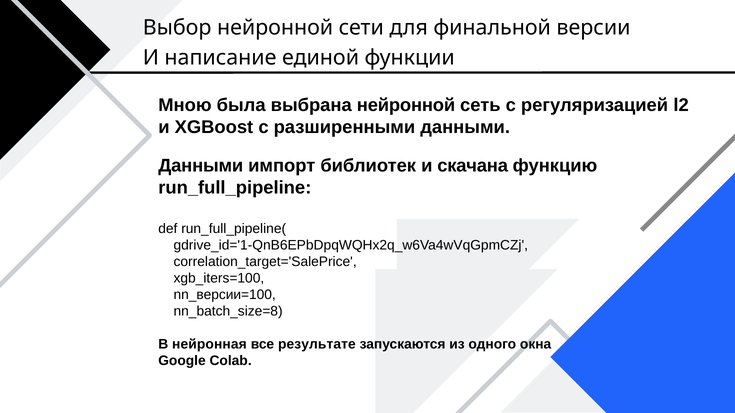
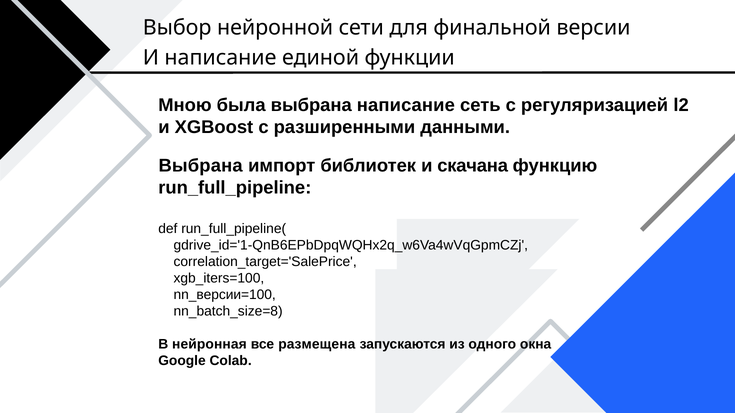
выбрана нейронной: нейронной -> написание (406, 105)
Данными: Данными -> Выбрана (201, 166)
результате: результате -> размещена (317, 345)
